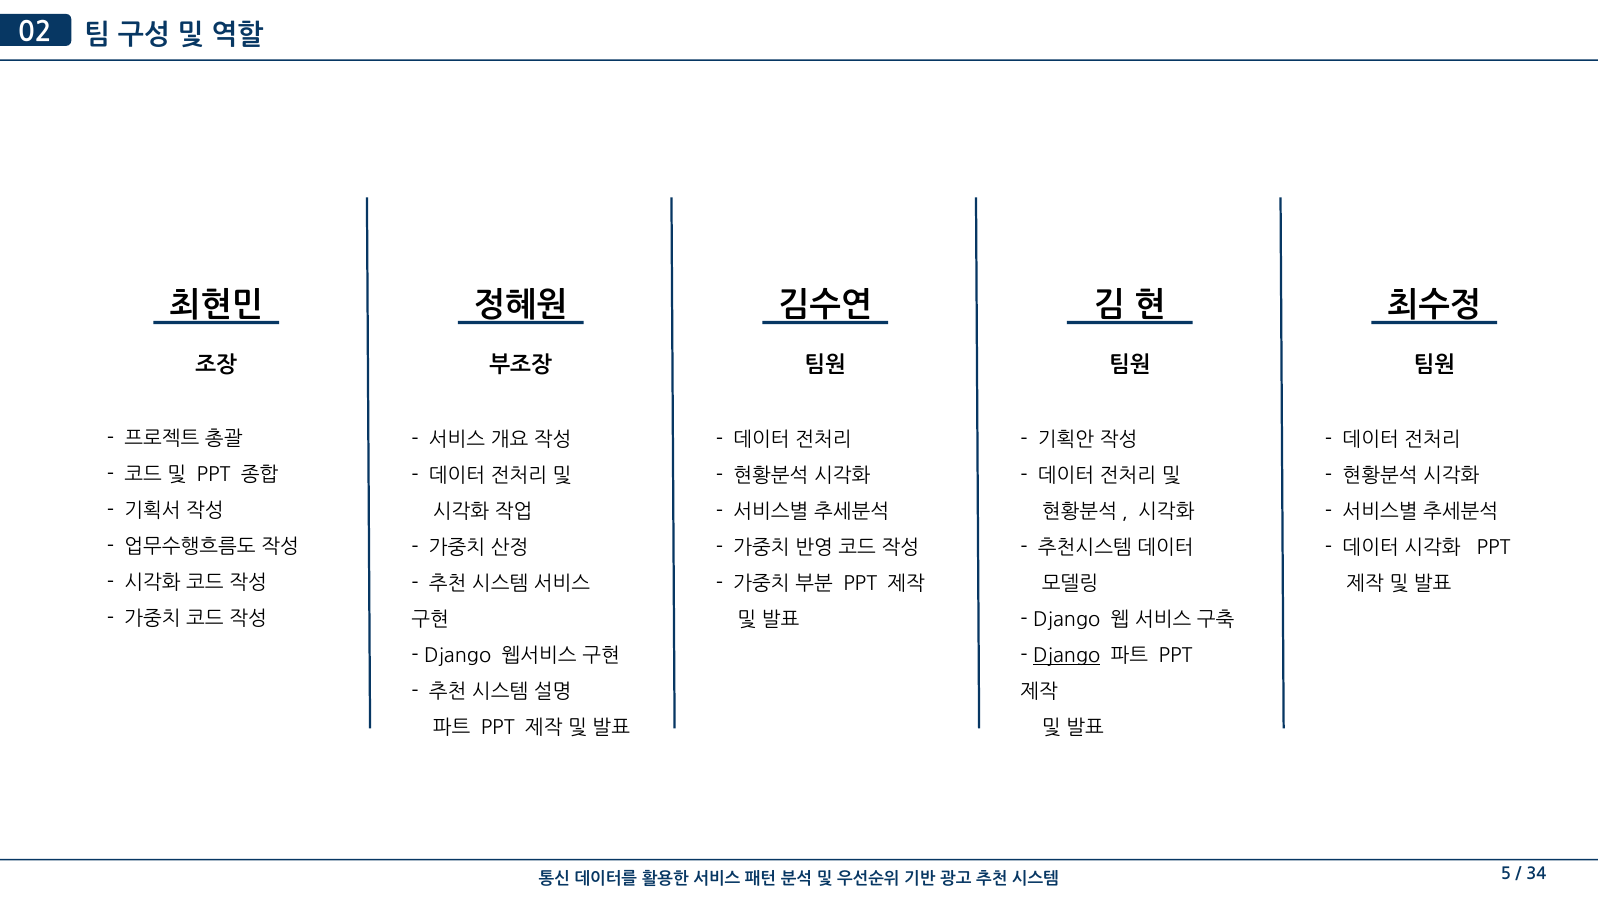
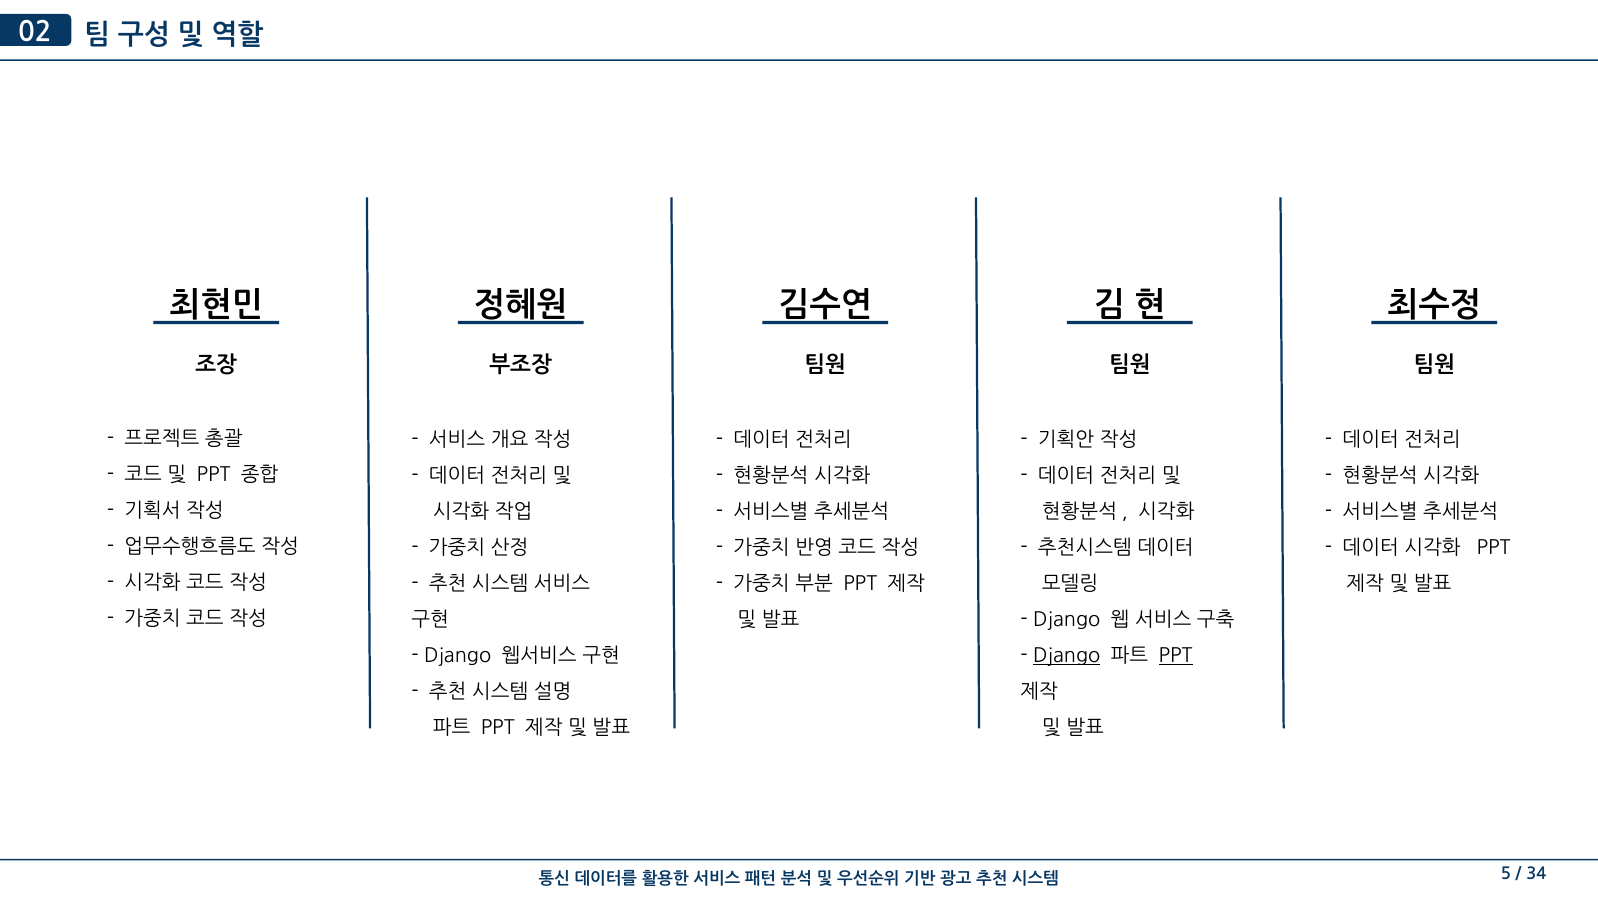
PPT underline: none -> present (1176, 656)
